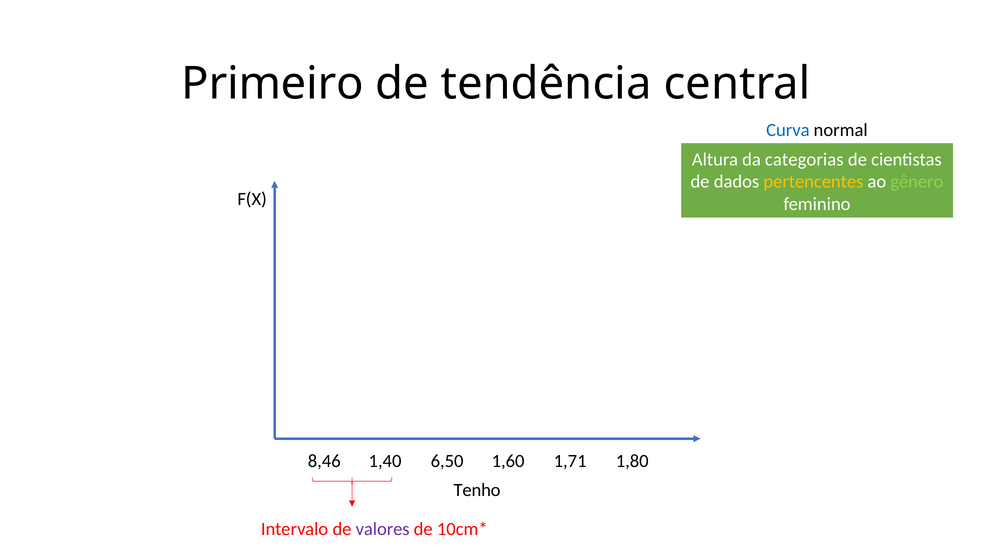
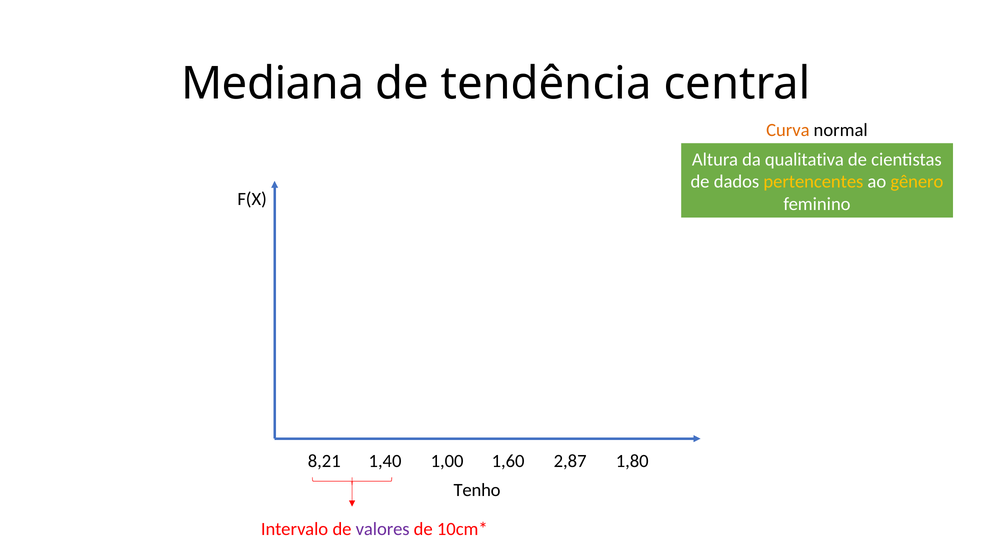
Primeiro: Primeiro -> Mediana (273, 83)
Curva colour: blue -> orange (788, 130)
categorias: categorias -> qualitativa (804, 159)
gênero colour: light green -> yellow (917, 182)
8,46: 8,46 -> 8,21 (324, 461)
6,50: 6,50 -> 1,00 (447, 461)
1,71: 1,71 -> 2,87 (570, 461)
